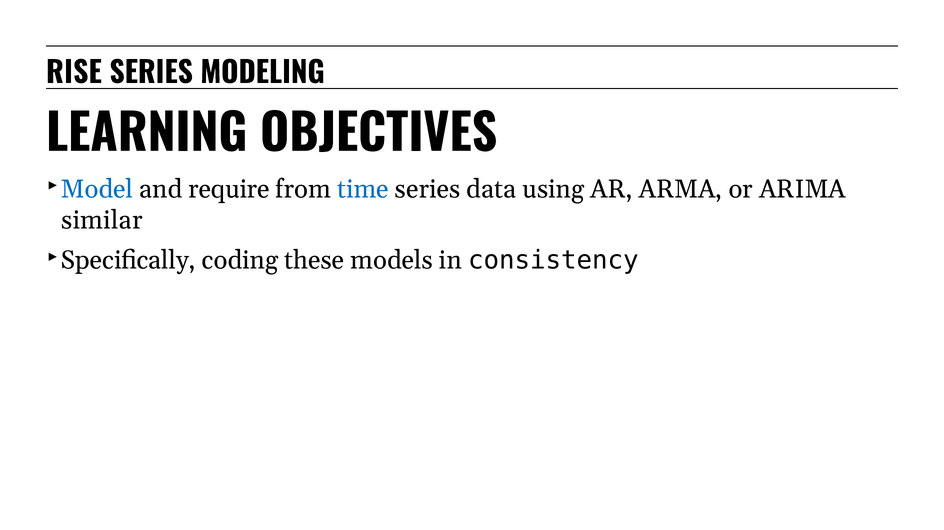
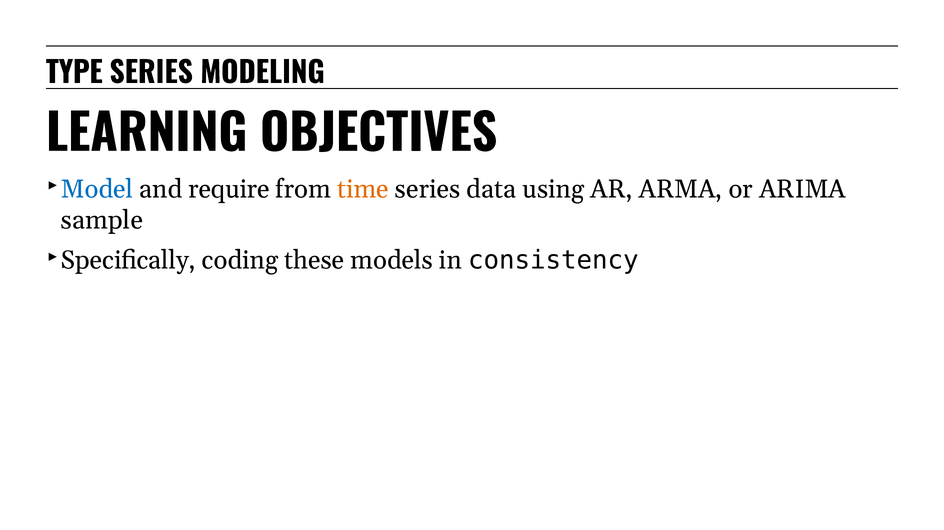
RISE: RISE -> TYPE (74, 73)
time colour: blue -> orange (363, 189)
similar: similar -> sample (102, 220)
